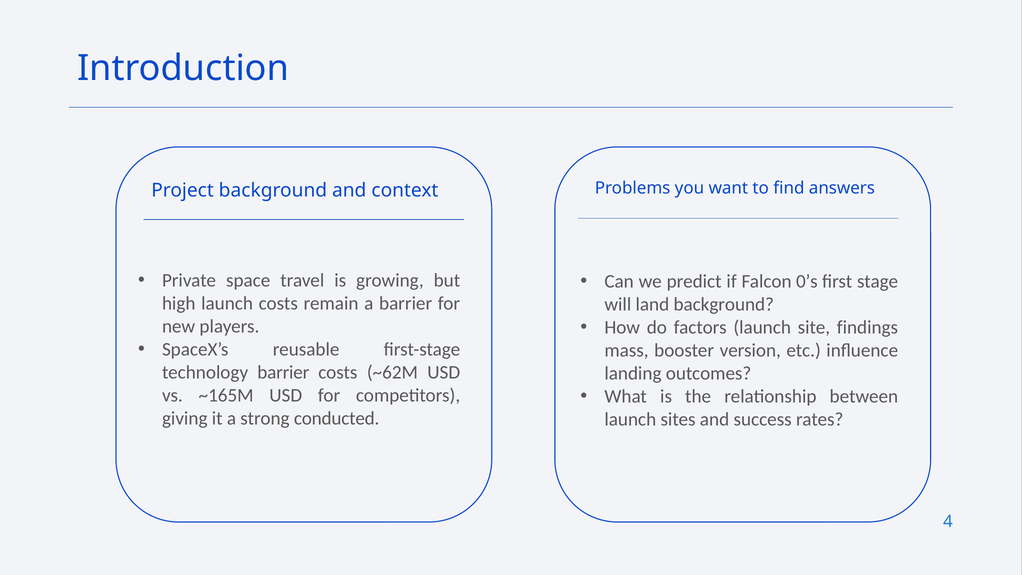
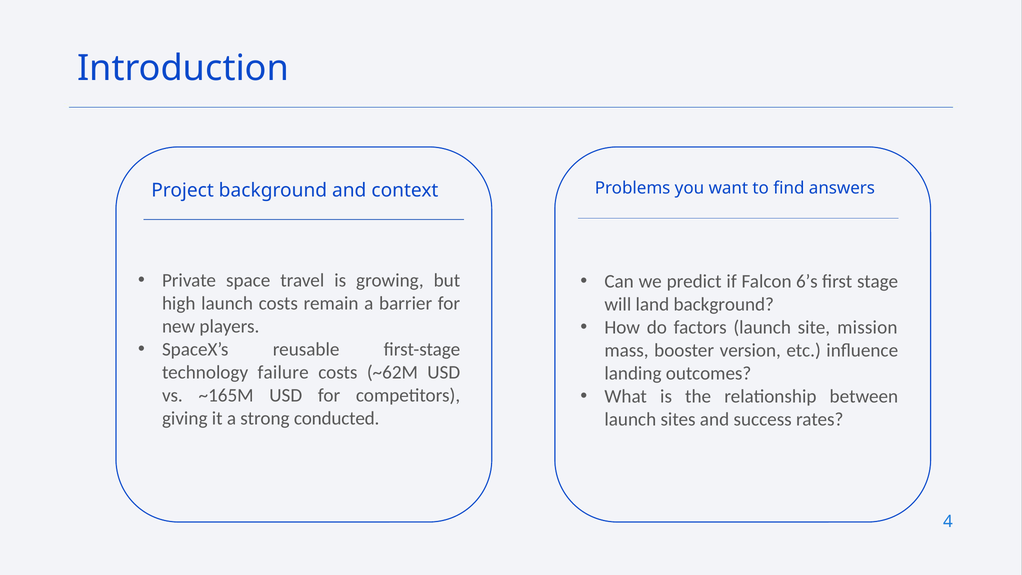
0’s: 0’s -> 6’s (807, 282)
findings: findings -> mission (867, 328)
technology barrier: barrier -> failure (283, 372)
